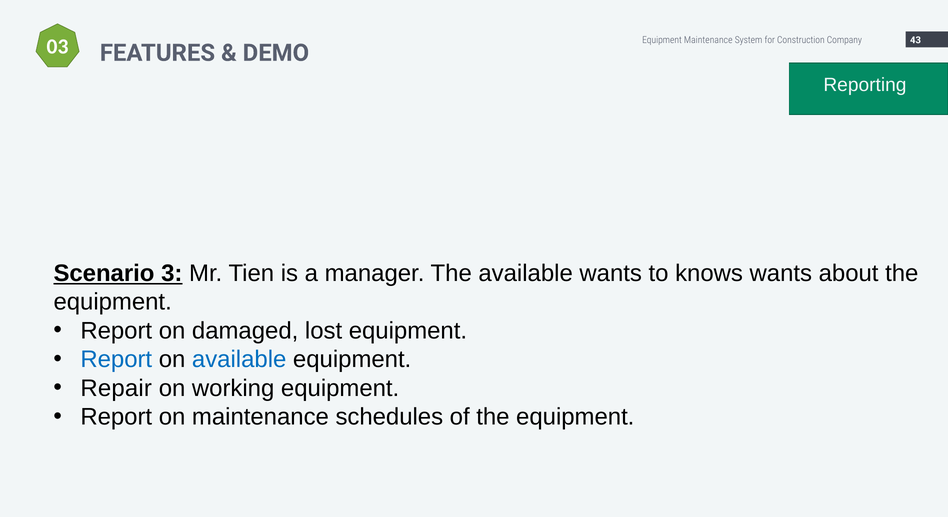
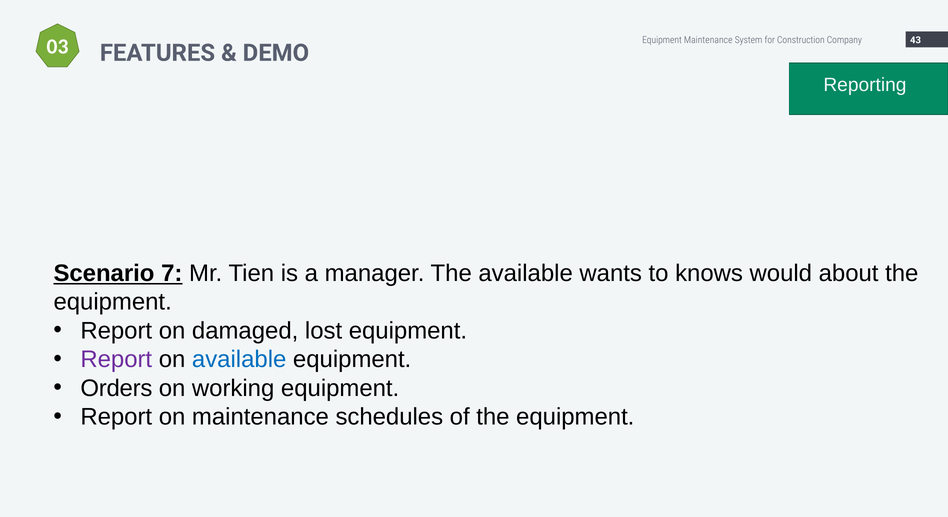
3: 3 -> 7 (172, 273)
knows wants: wants -> would (781, 273)
Report colour: blue -> purple (116, 360)
Repair: Repair -> Orders (116, 388)
